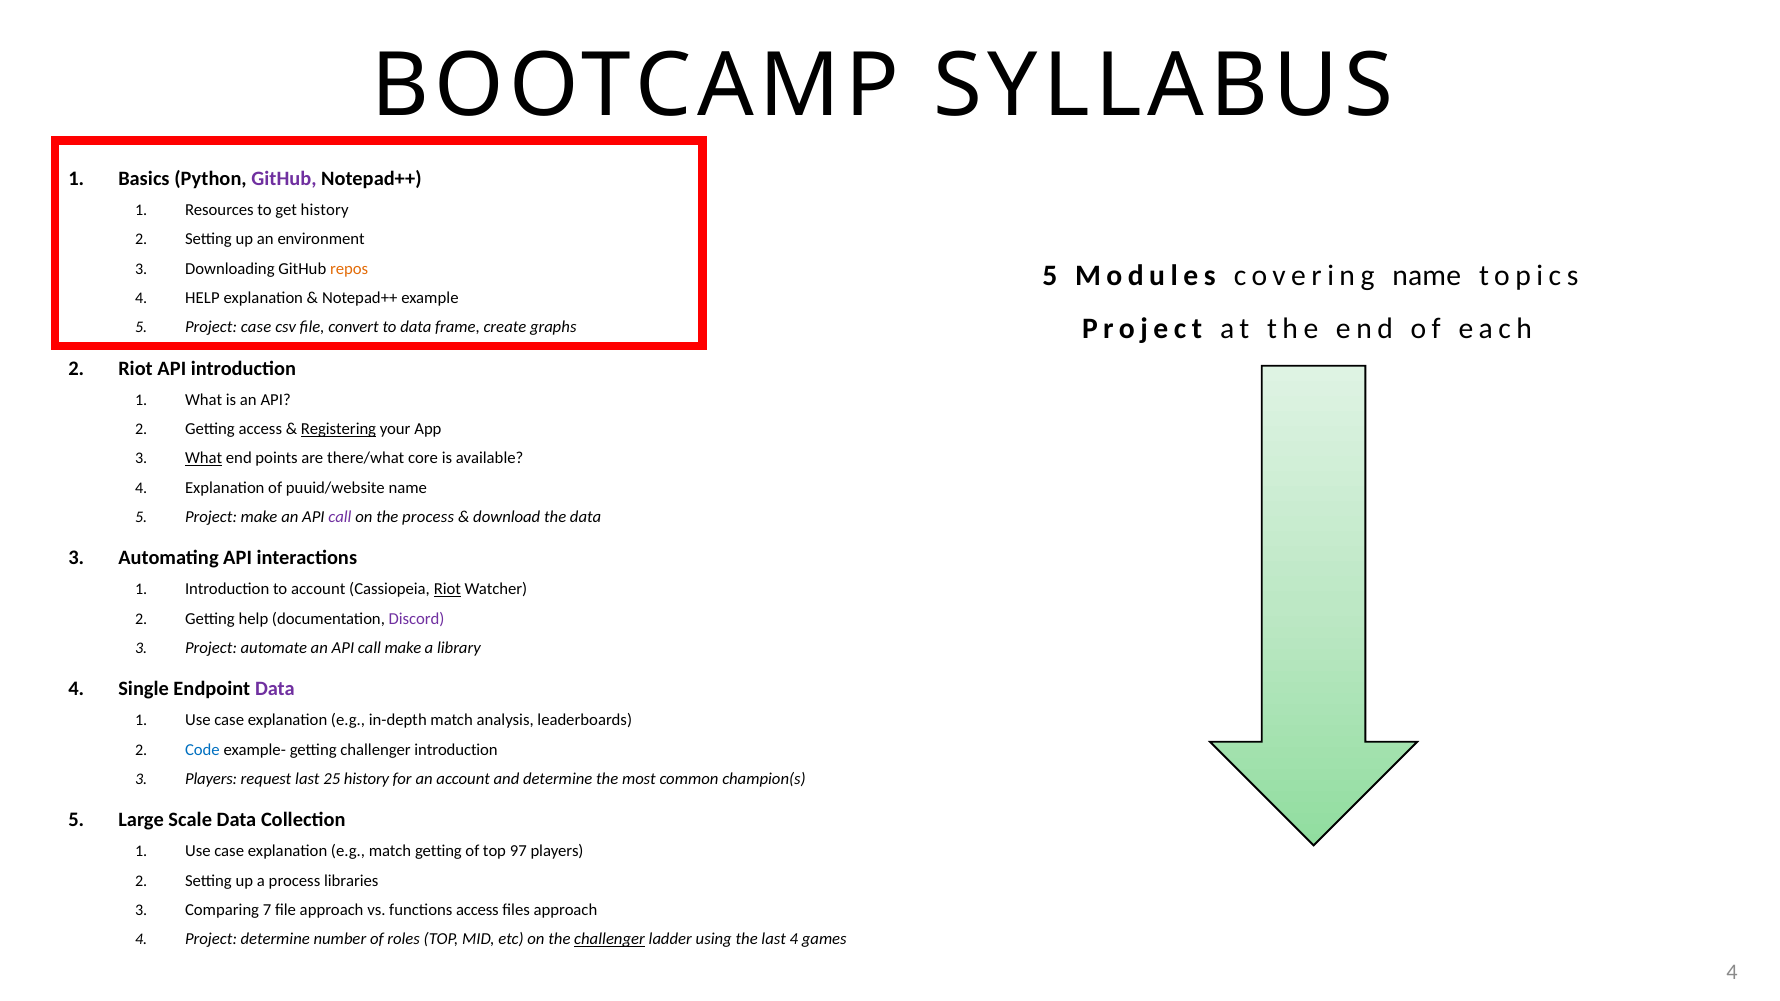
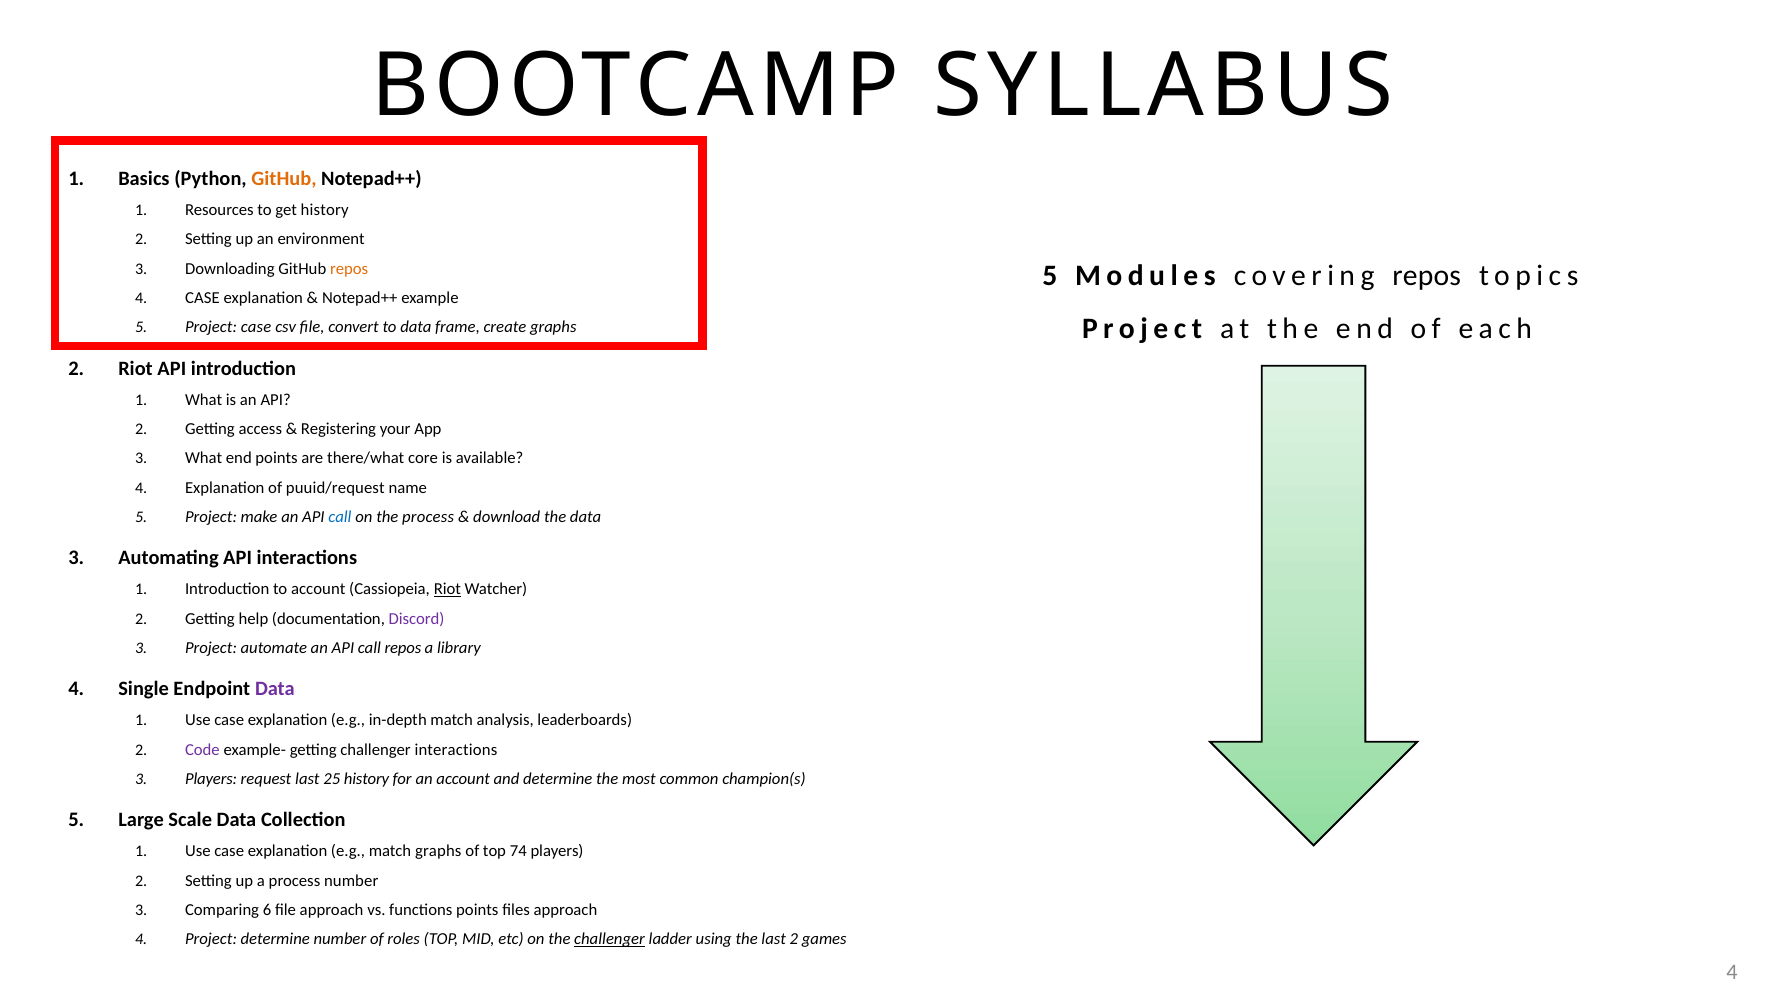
GitHub colour: purple -> orange (284, 179)
covering name: name -> repos (1427, 276)
4 HELP: HELP -> CASE (202, 298)
Registering underline: present -> none (338, 429)
What underline: present -> none (204, 458)
puuid/website: puuid/website -> puuid/request (335, 488)
call colour: purple -> blue (340, 517)
call make: make -> repos (403, 648)
Code colour: blue -> purple (202, 750)
challenger introduction: introduction -> interactions (456, 750)
match getting: getting -> graphs (438, 851)
97: 97 -> 74 (518, 851)
process libraries: libraries -> number (351, 881)
7: 7 -> 6 (267, 910)
functions access: access -> points (477, 910)
last 4: 4 -> 2 (794, 939)
